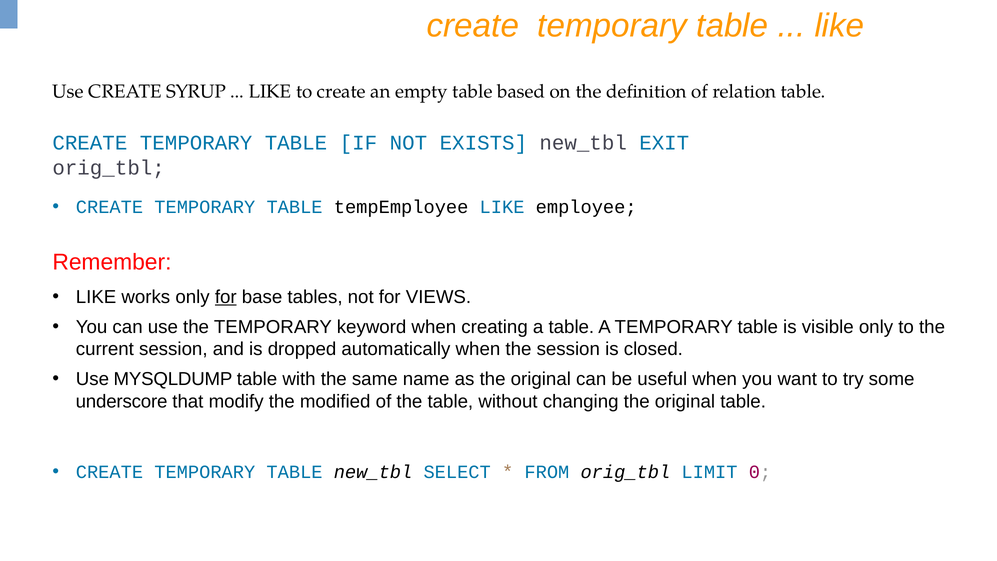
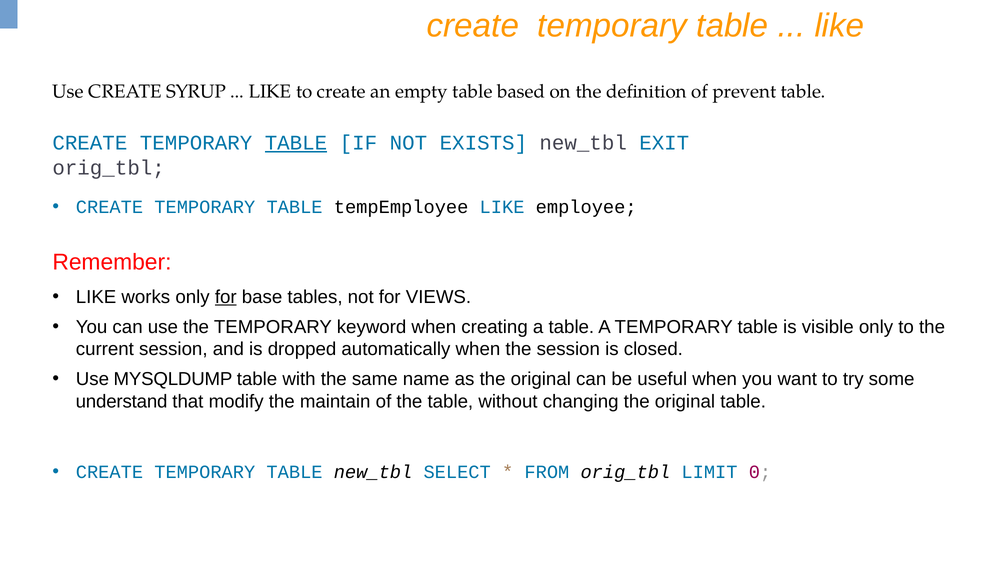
relation: relation -> prevent (744, 91)
TABLE underline: none -> present (296, 143)
underscore: underscore -> understand (122, 402)
modified: modified -> maintain (335, 402)
